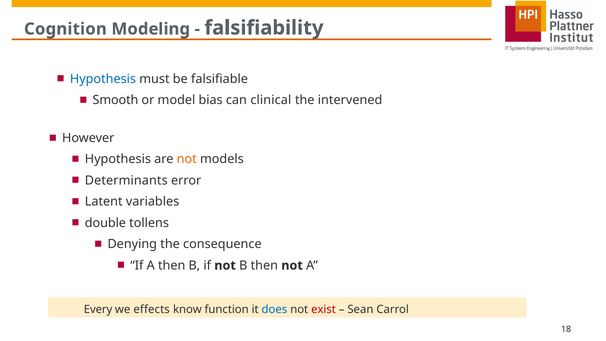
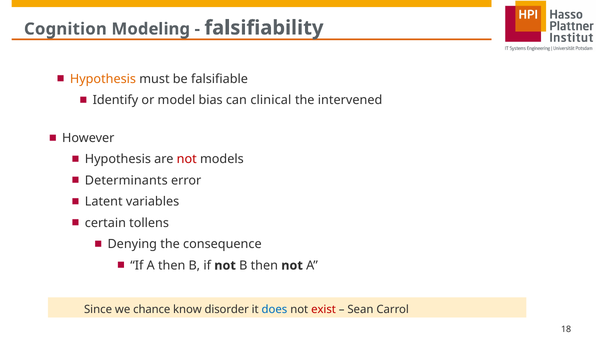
Hypothesis colour: blue -> orange (103, 79)
Smooth: Smooth -> Identify (115, 100)
not colour: orange -> red (187, 159)
double: double -> certain (105, 223)
Every: Every -> Since (98, 309)
effects: effects -> chance (152, 309)
function: function -> disorder (227, 309)
